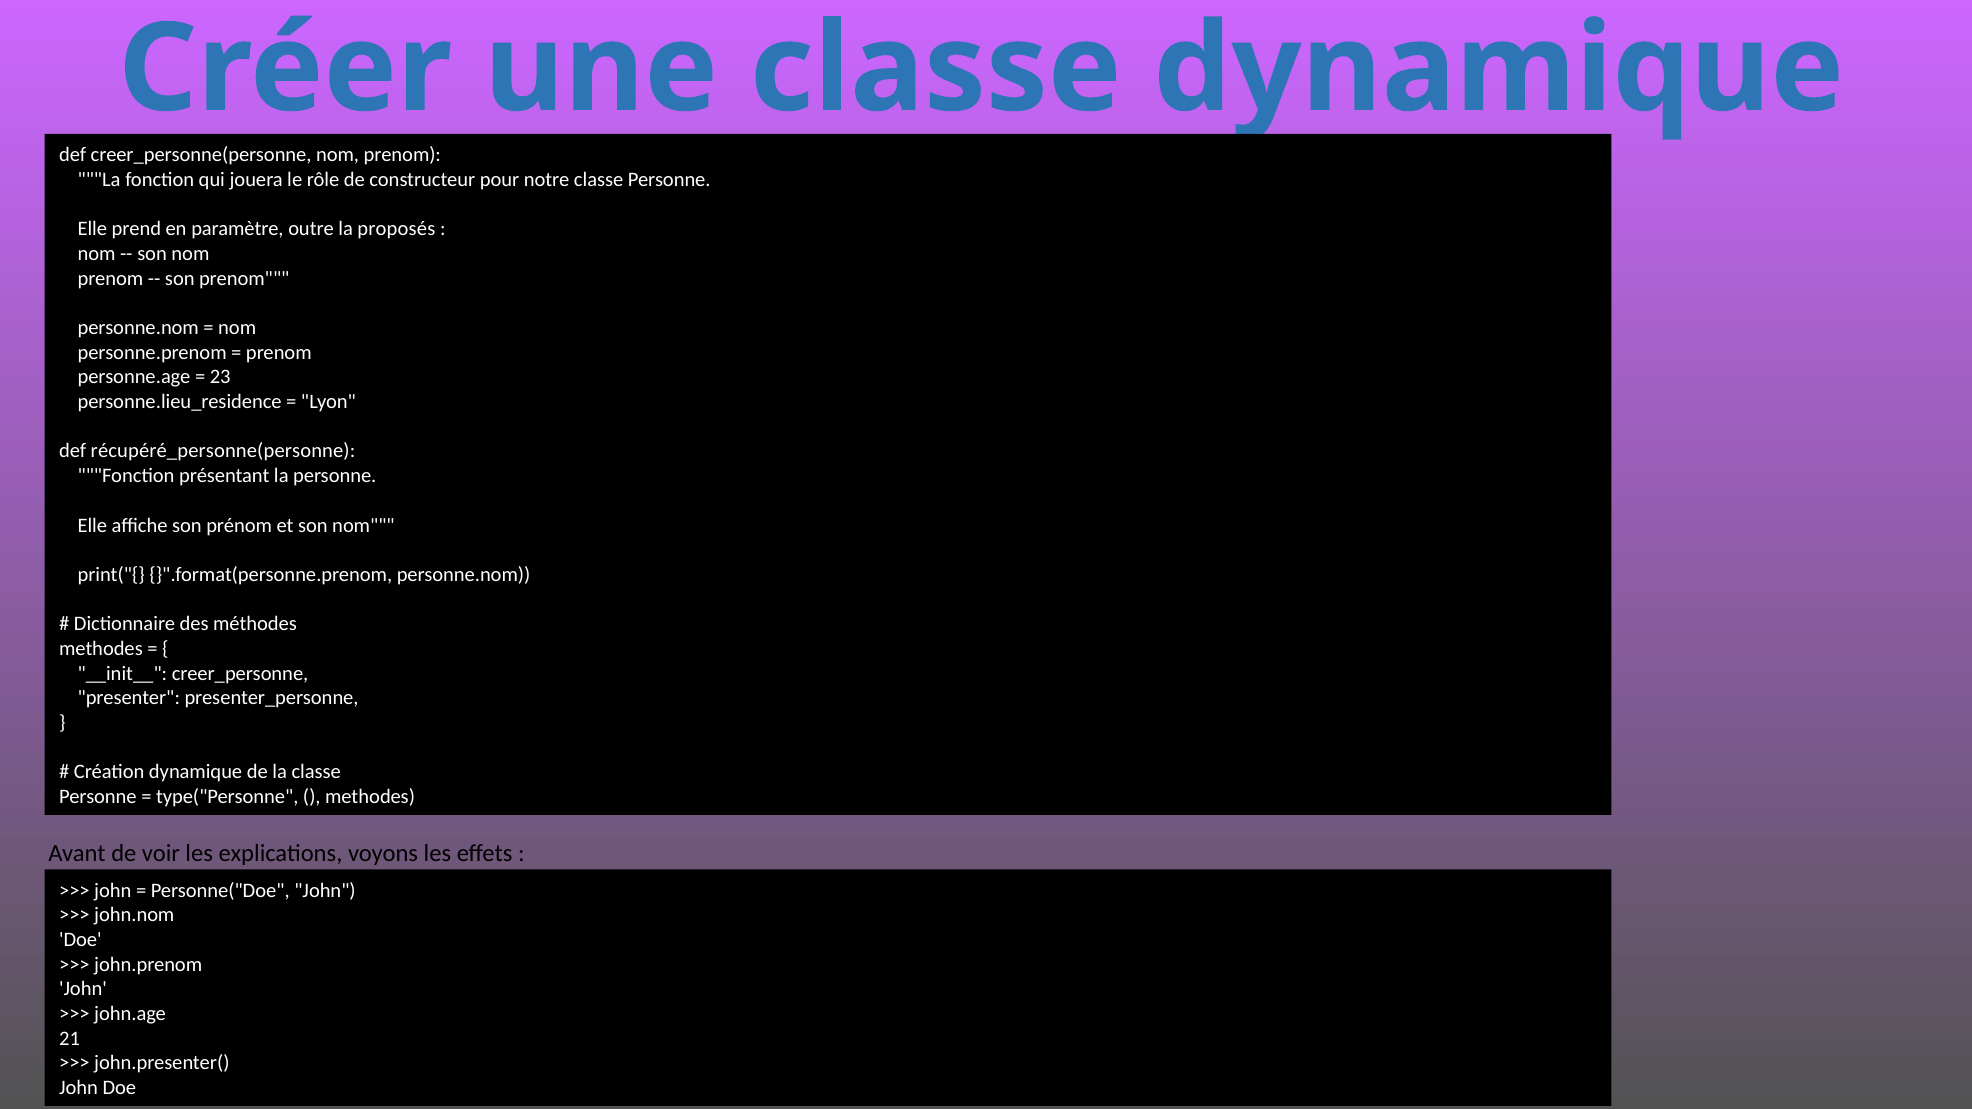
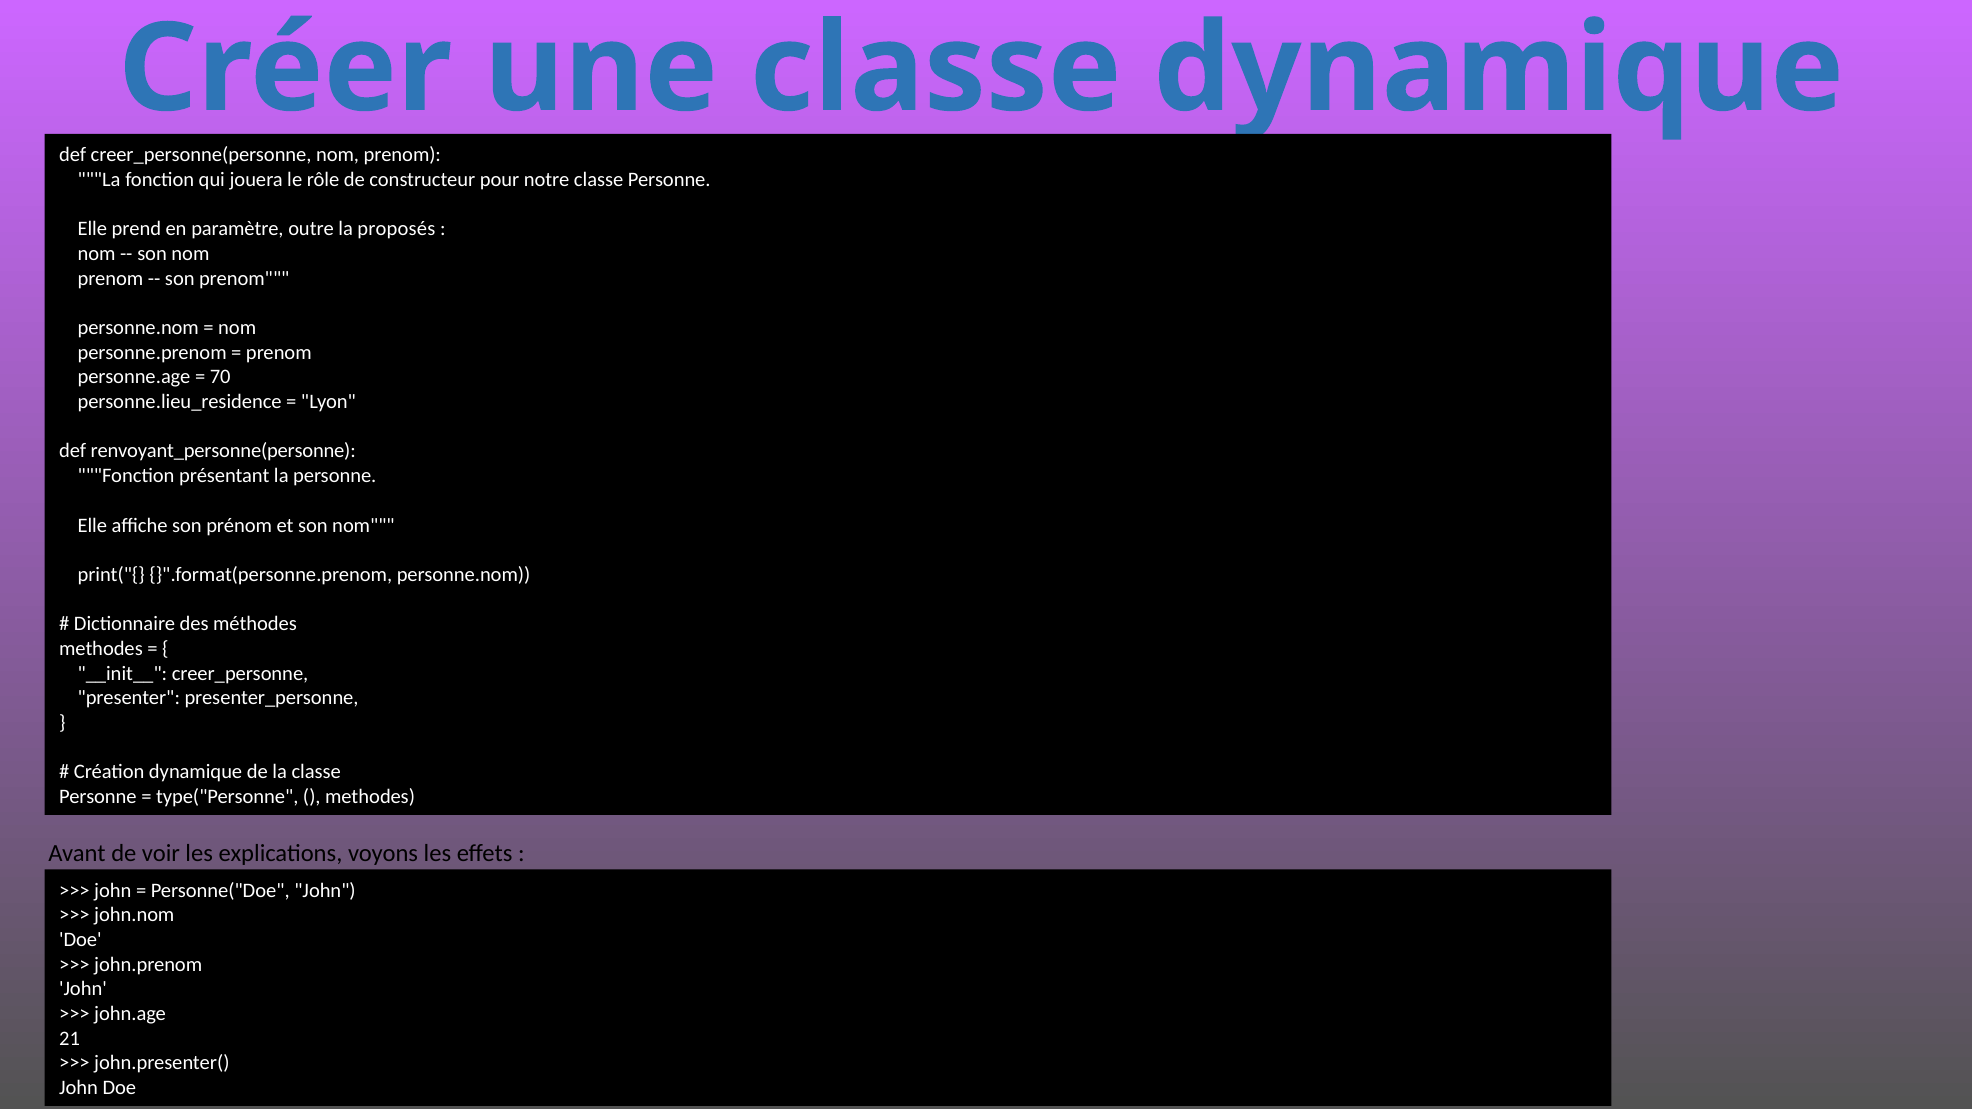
23: 23 -> 70 (220, 377)
récupéré_personne(personne: récupéré_personne(personne -> renvoyant_personne(personne (223, 451)
